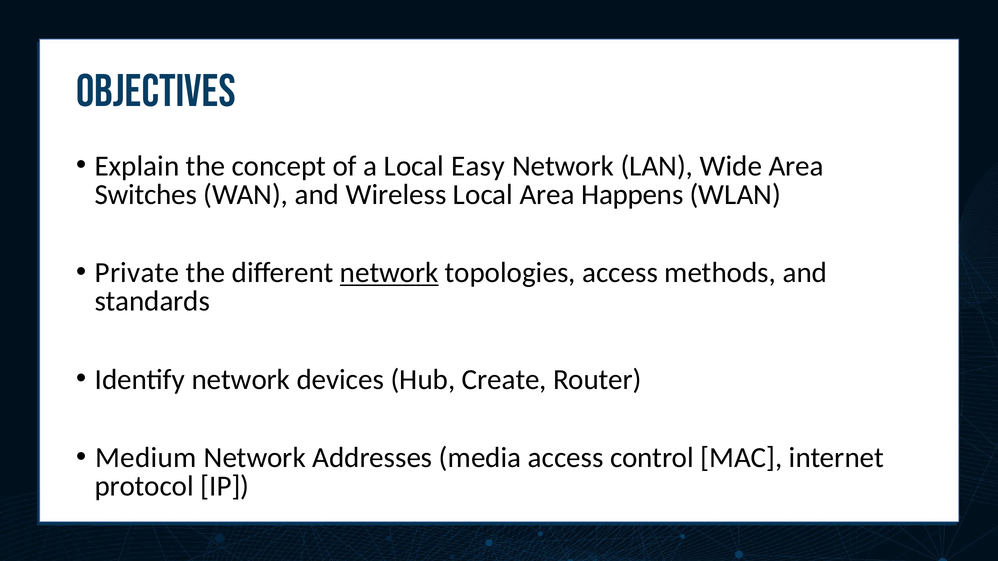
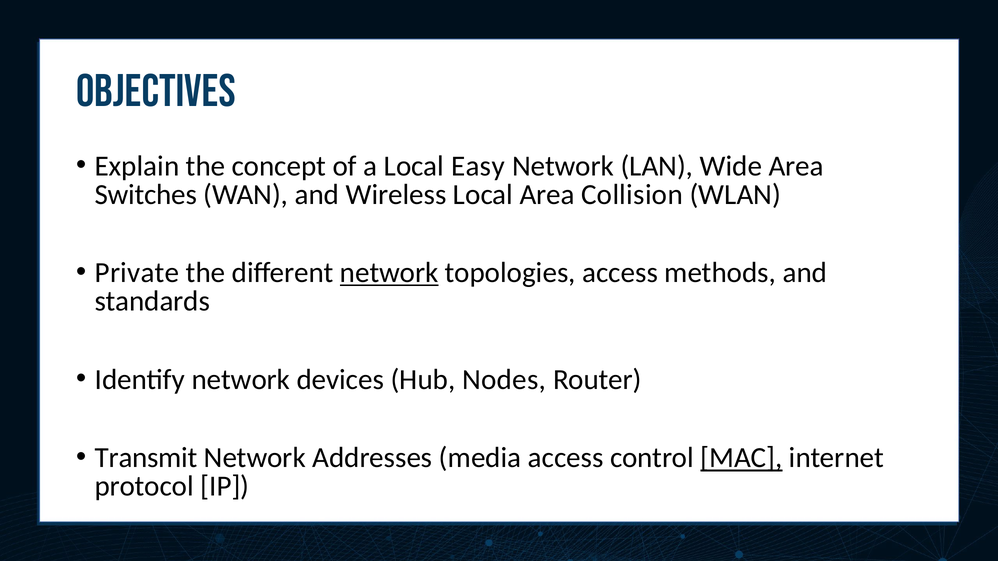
Happens: Happens -> Collision (632, 195)
Create: Create -> Nodes (504, 380)
Medium: Medium -> Transmit (146, 458)
MAC underline: none -> present (741, 458)
